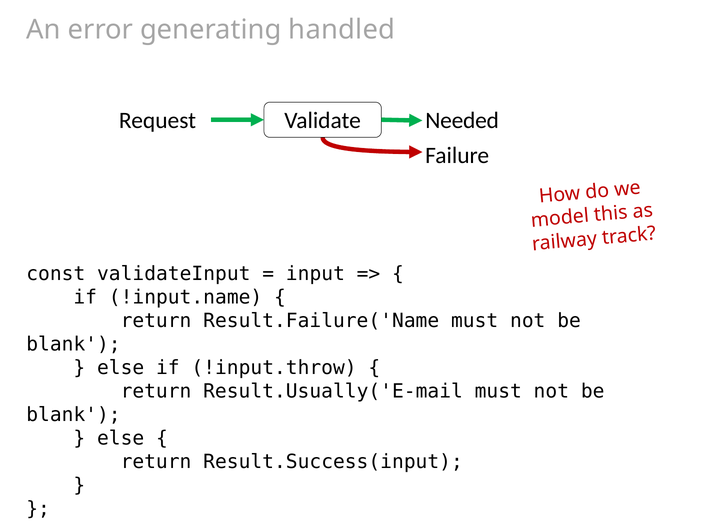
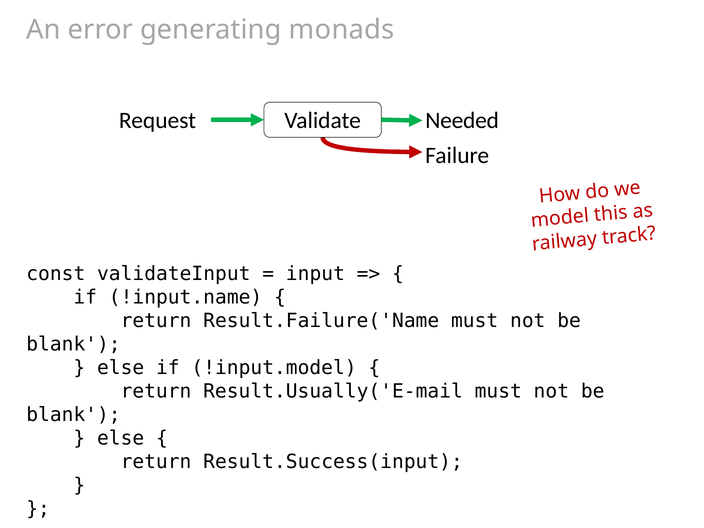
handled: handled -> monads (342, 30)
!input.throw: !input.throw -> !input.model (274, 368)
